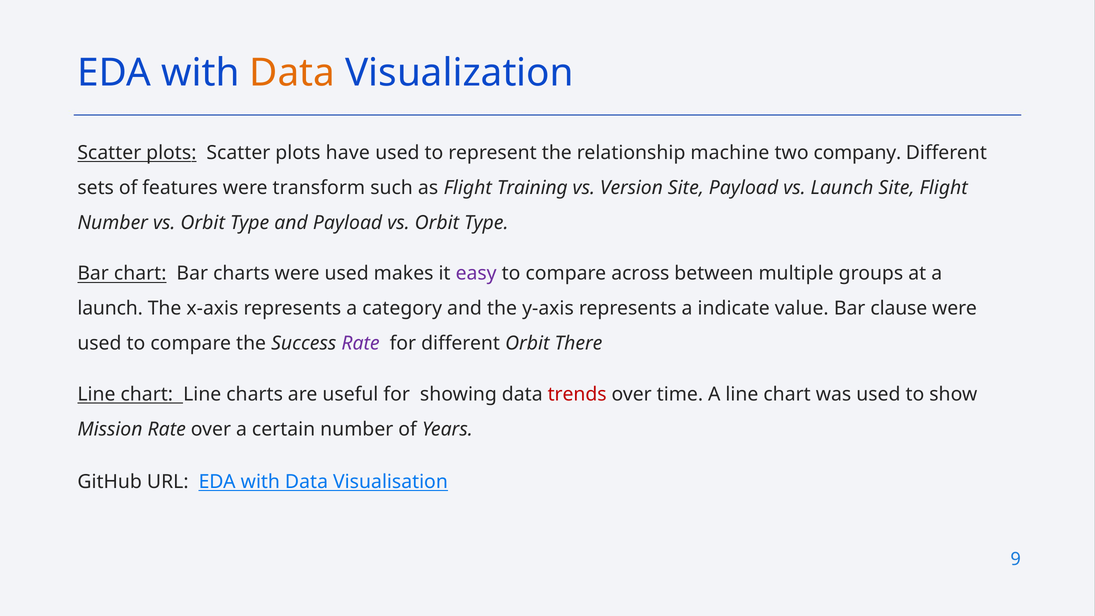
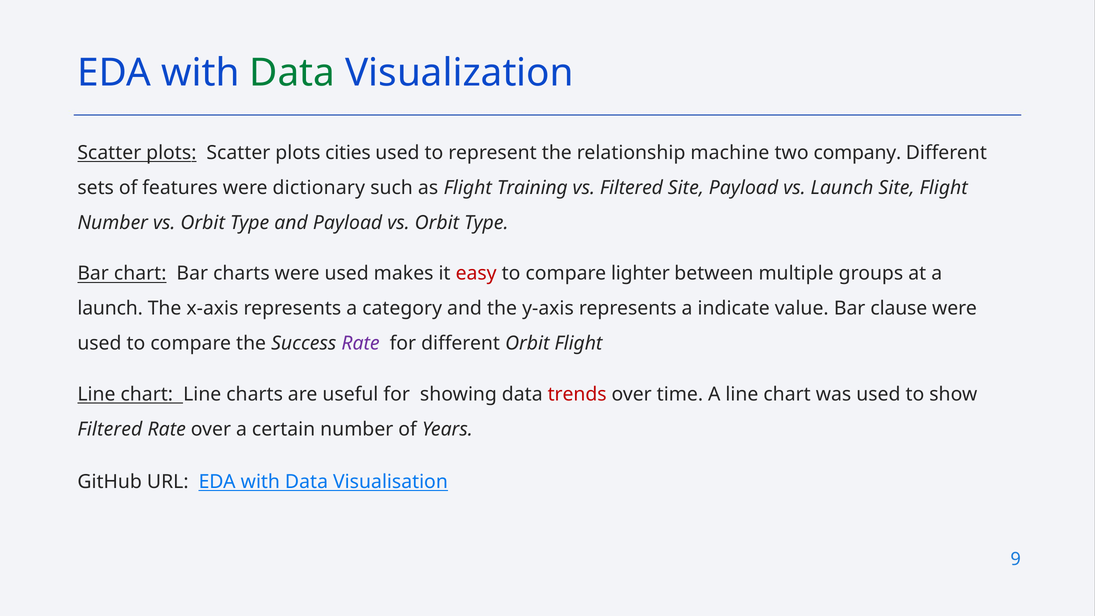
Data colour: orange -> green (292, 73)
have: have -> cities (348, 153)
transform: transform -> dictionary (319, 188)
vs Version: Version -> Filtered (631, 188)
easy colour: purple -> red (476, 273)
across: across -> lighter (640, 273)
Orbit There: There -> Flight (578, 343)
Mission: Mission -> Filtered (110, 429)
